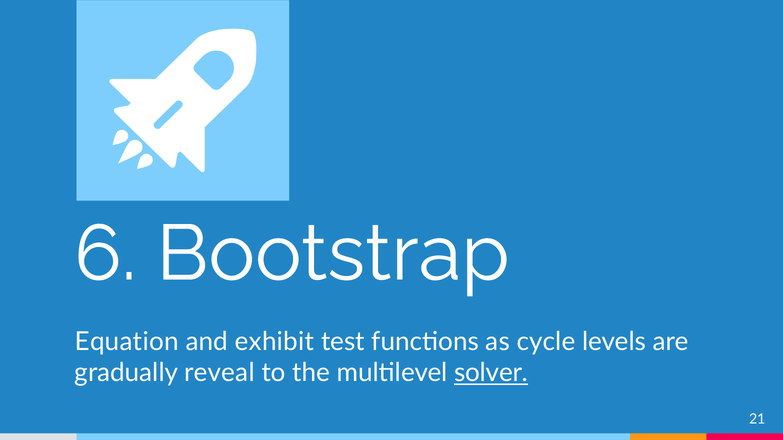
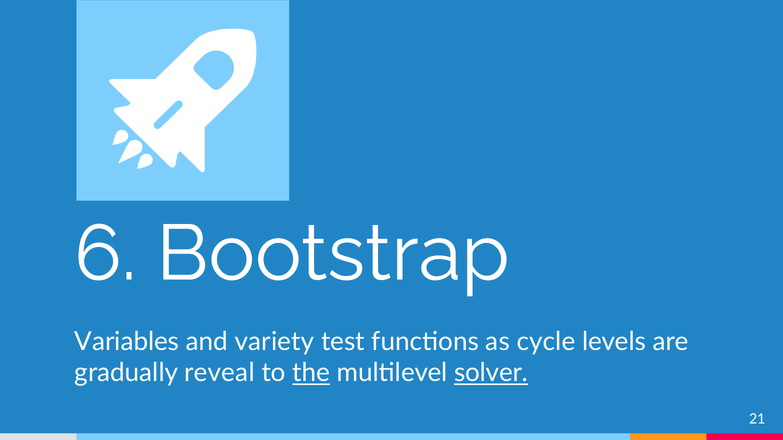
Equation: Equation -> Variables (127, 342)
exhibit: exhibit -> variety (275, 342)
the underline: none -> present (311, 373)
